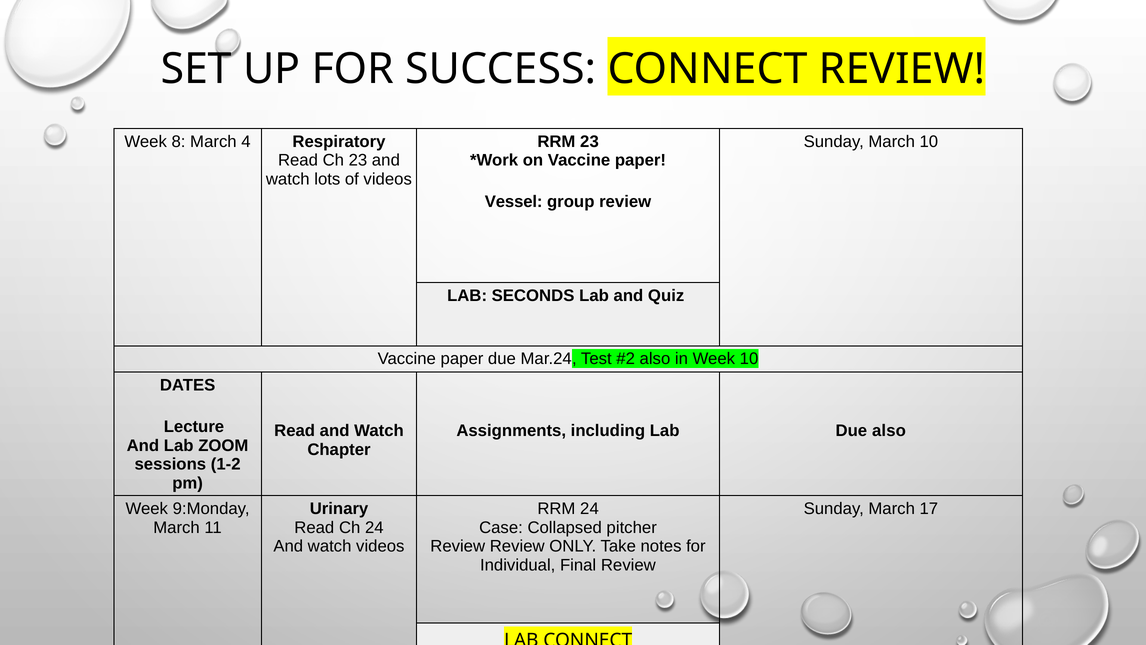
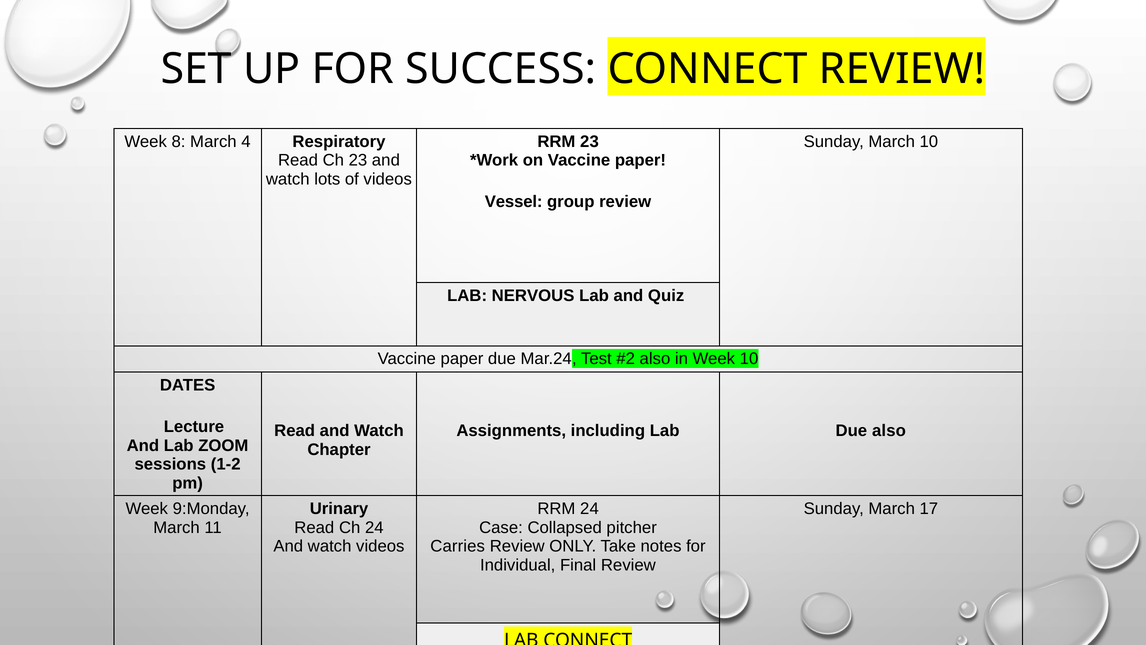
SECONDS: SECONDS -> NERVOUS (533, 296)
Review: Review -> Carries (458, 546)
